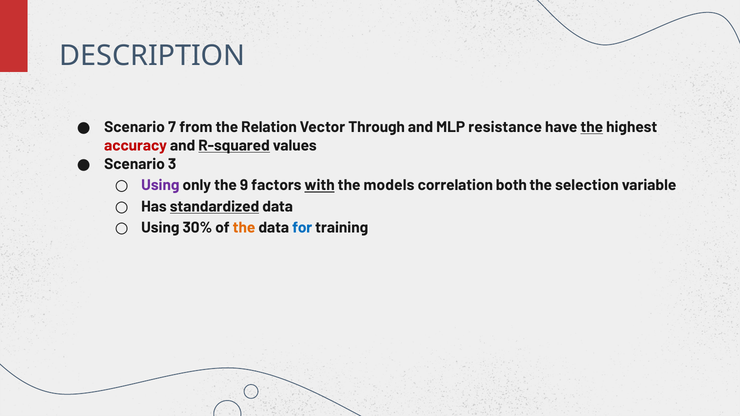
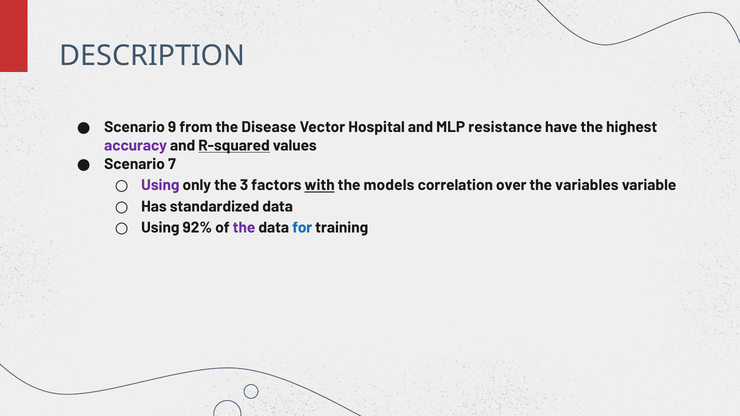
7: 7 -> 9 (172, 127)
Relation: Relation -> Disease (269, 127)
Through: Through -> Hospital (377, 127)
the underline: present -> none (592, 127)
accuracy colour: red -> purple (136, 146)
3: 3 -> 7 (172, 164)
9: 9 -> 3 (244, 185)
both: both -> over (511, 185)
selection: selection -> variables (587, 185)
standardized underline: present -> none (215, 207)
30%: 30% -> 92% (197, 228)
the colour: orange -> purple (244, 228)
